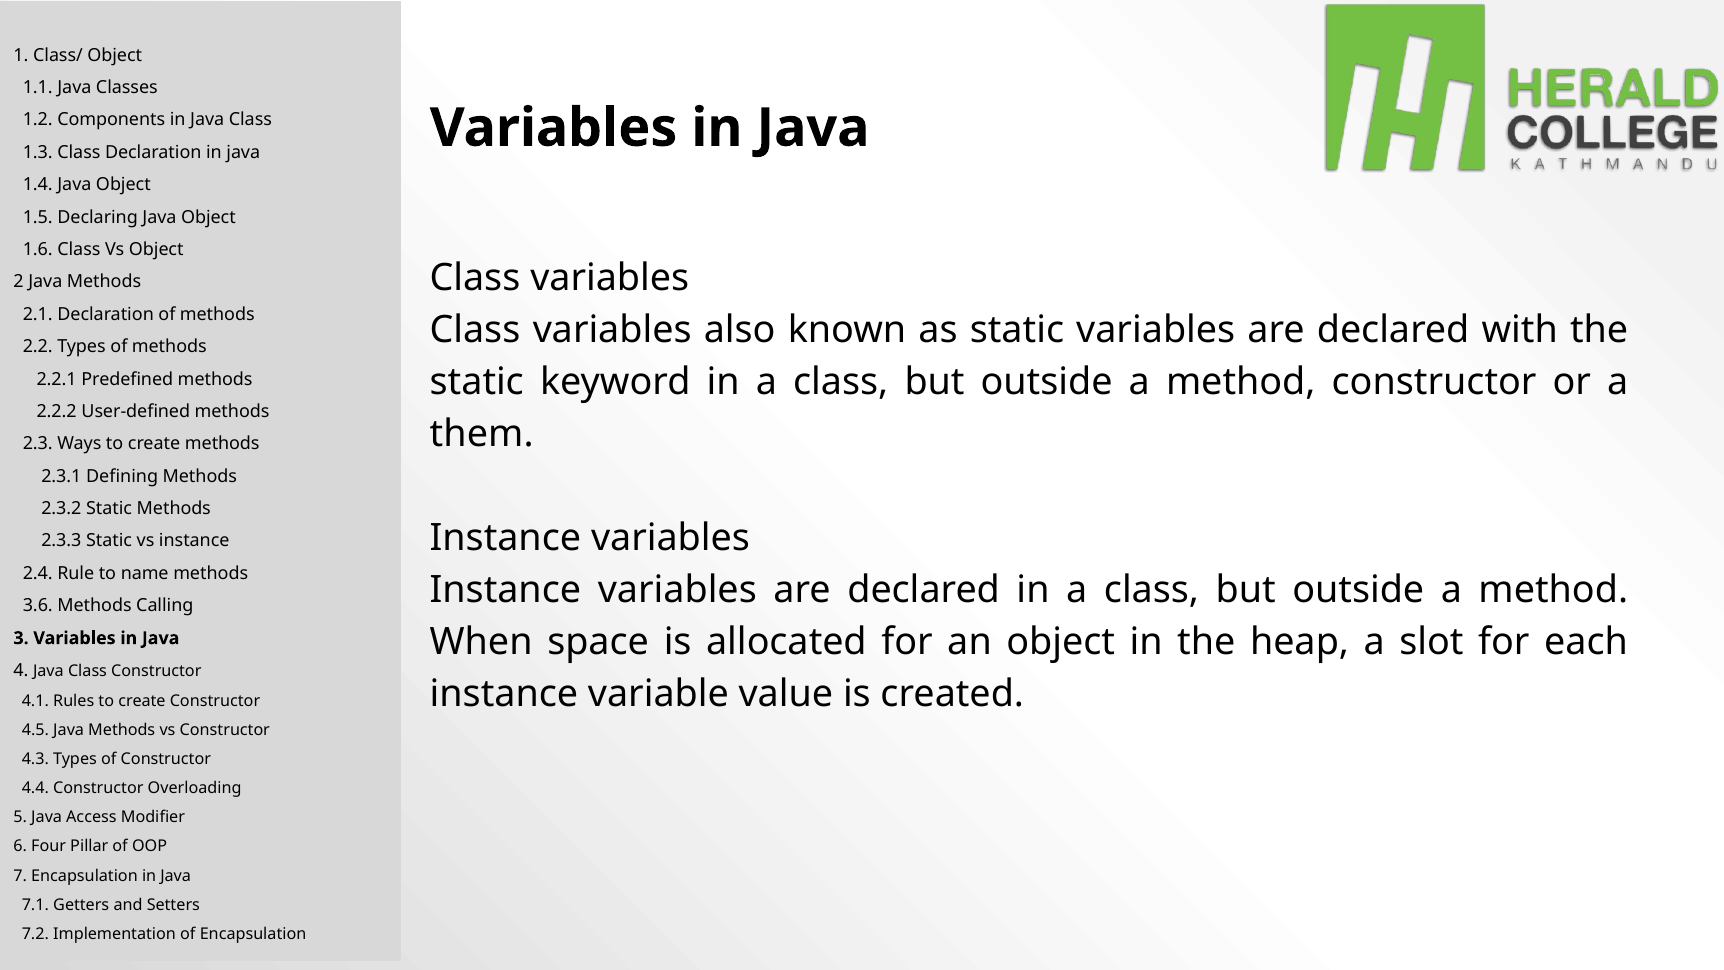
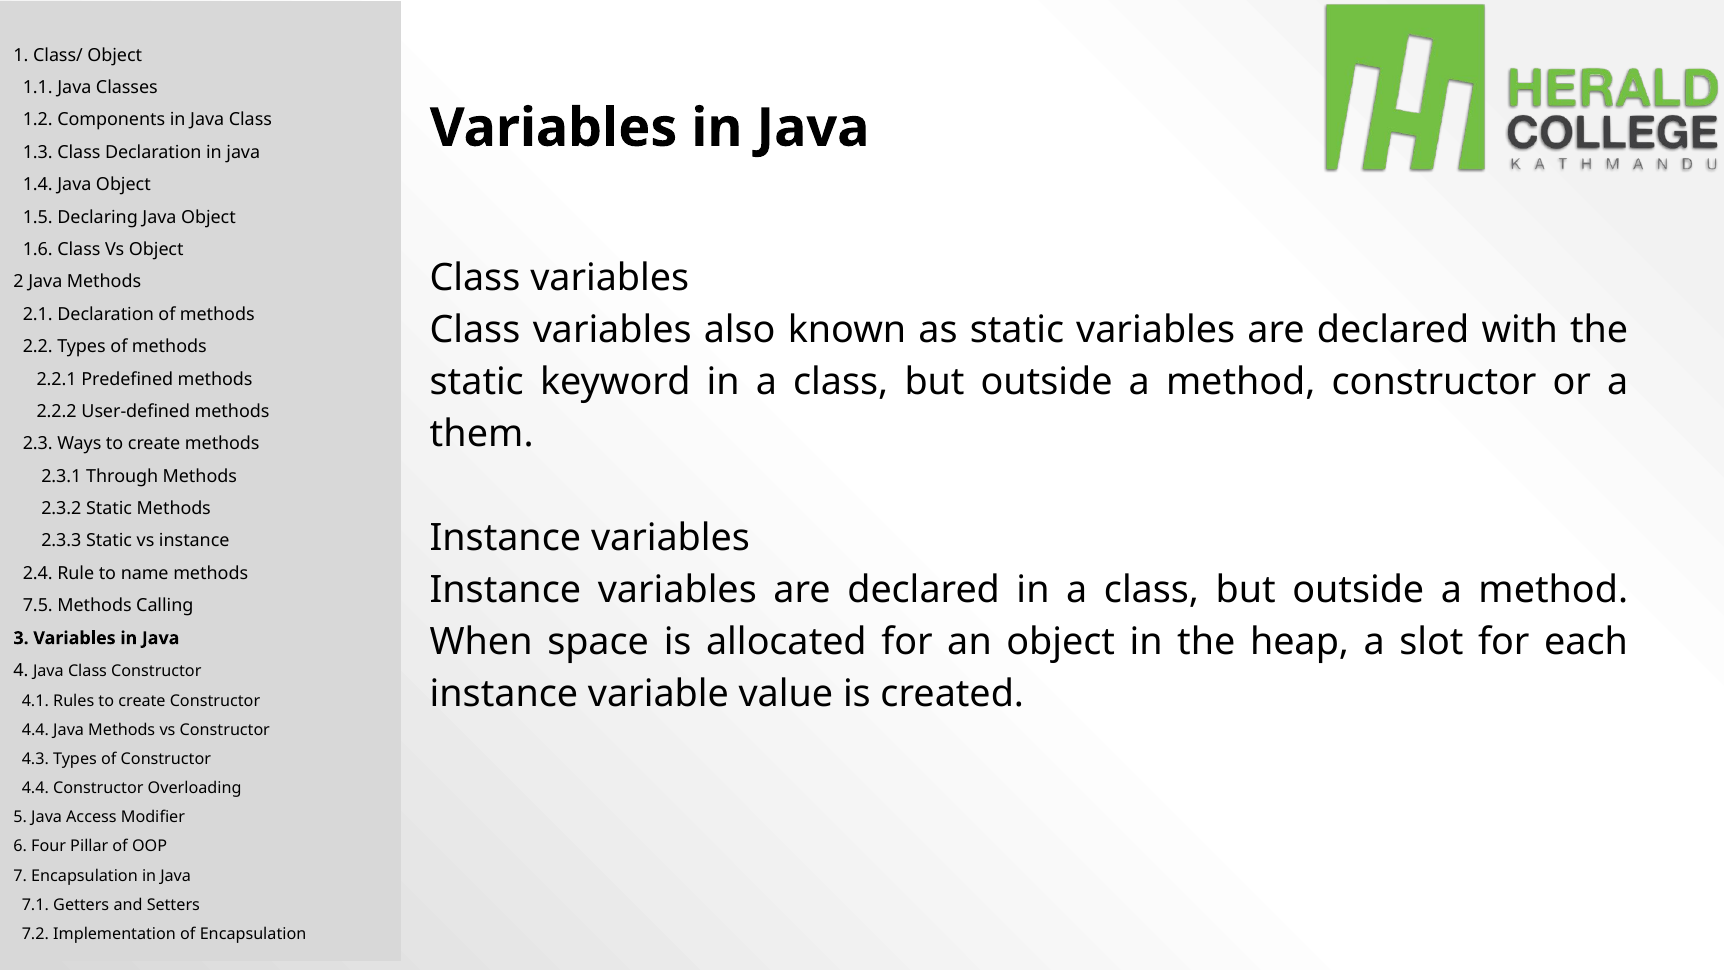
Defining: Defining -> Through (122, 476)
3.6: 3.6 -> 7.5 (38, 606)
4.5: 4.5 -> 4.4 (35, 730)
